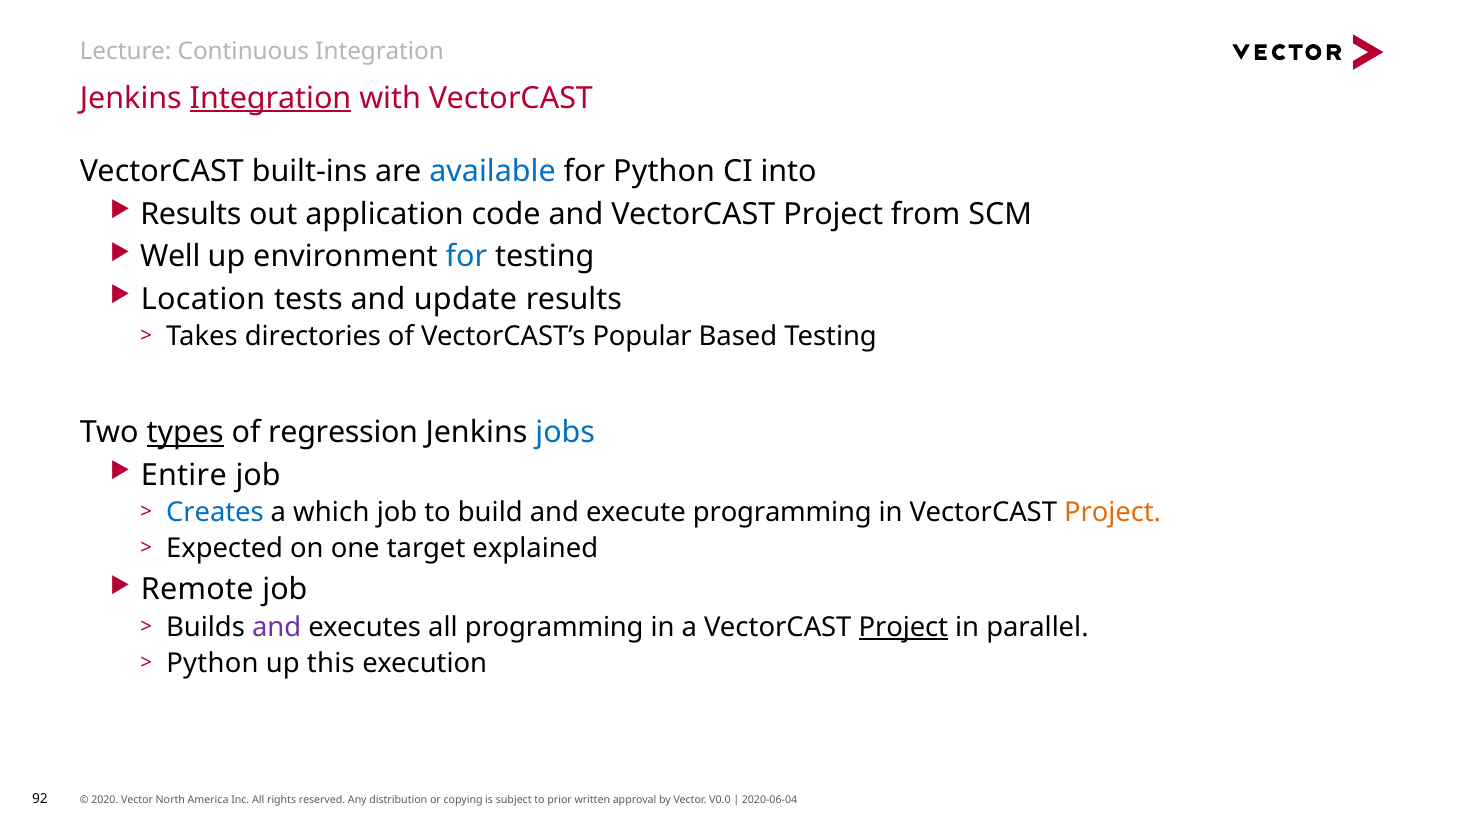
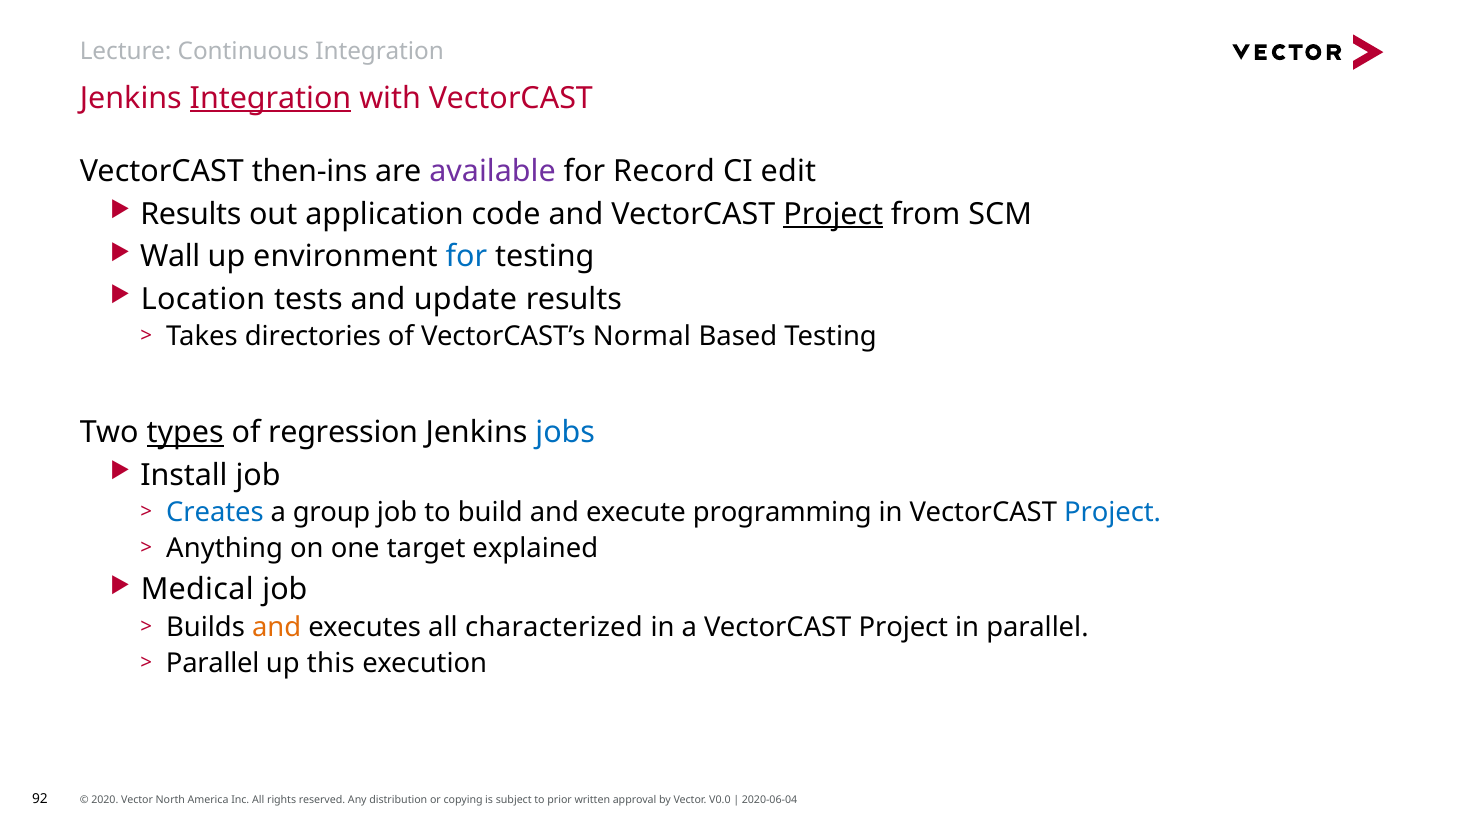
built-ins: built-ins -> then-ins (310, 172)
available colour: blue -> purple (492, 172)
for Python: Python -> Record (664, 172)
into: into -> edit (788, 172)
Project underline: none -> present (833, 214)
Well: Well -> Wall (170, 257)
Popular: Popular -> Normal (642, 337)
Entire: Entire -> Install (184, 476)
which: which -> group (332, 513)
Project colour: orange -> blue (1113, 513)
Expected: Expected -> Anything (225, 549)
Remote: Remote -> Medical (197, 590)
and colour: purple -> orange (277, 628)
all programming: programming -> characterized (554, 628)
Project underline: present -> none (903, 628)
Python: Python -> Parallel (213, 664)
